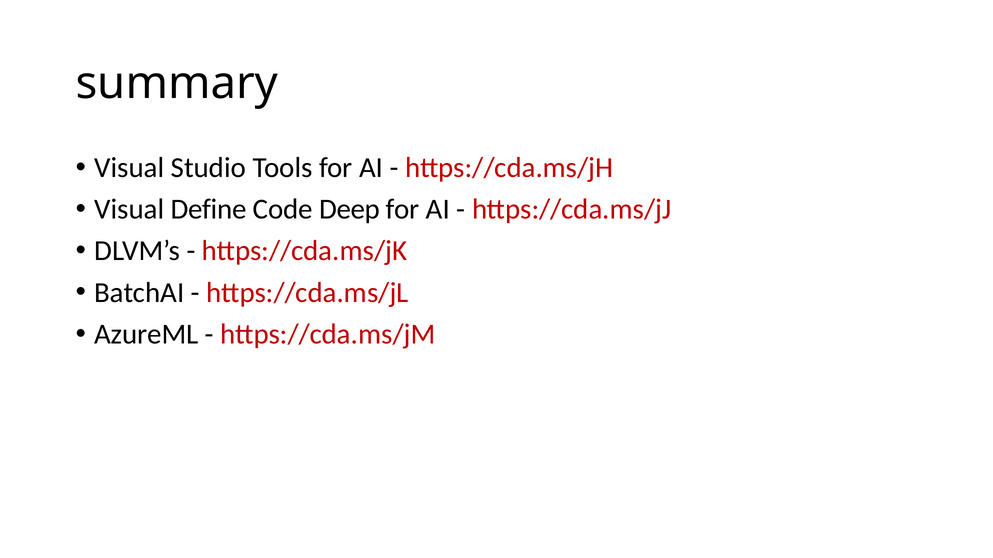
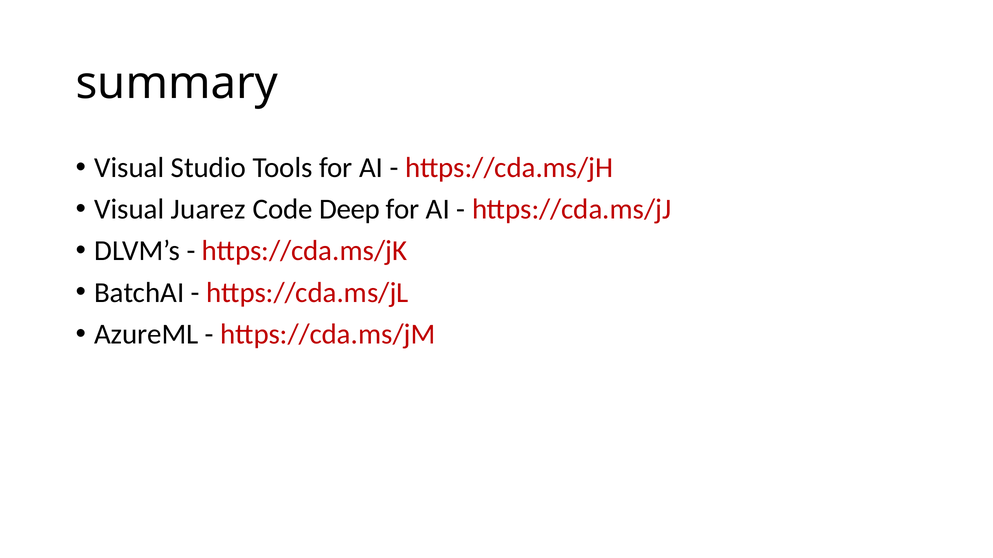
Define: Define -> Juarez (208, 210)
